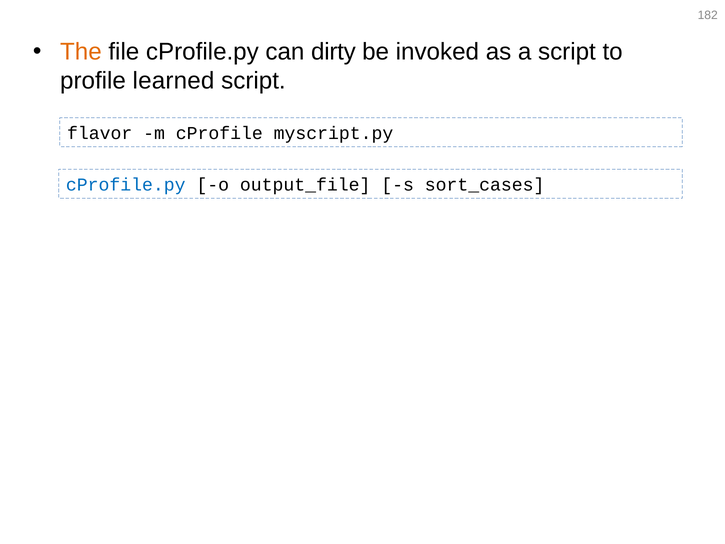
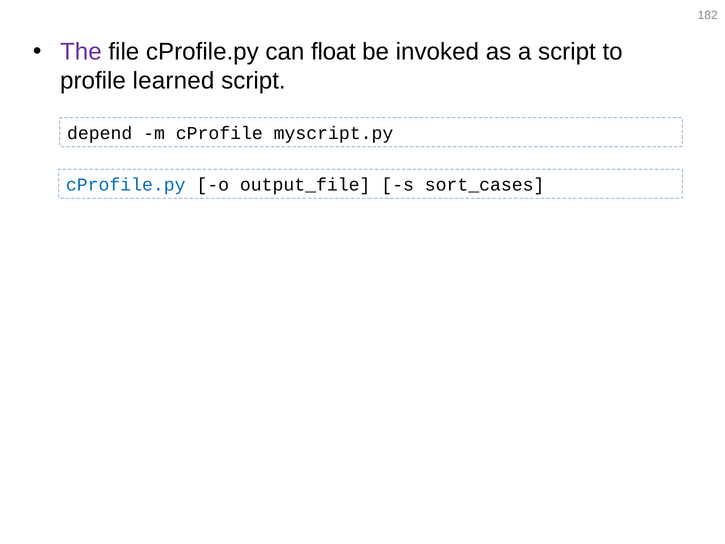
The colour: orange -> purple (81, 52)
dirty: dirty -> float (333, 52)
flavor: flavor -> depend (100, 133)
